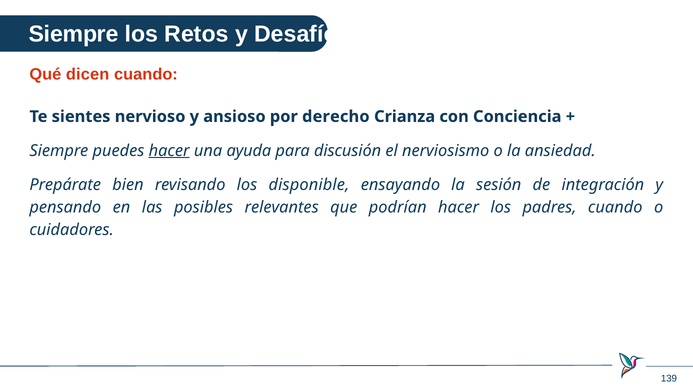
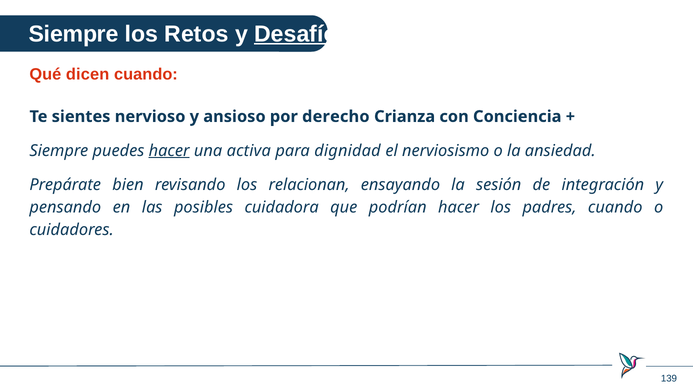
Desafíos underline: none -> present (302, 34)
ayuda: ayuda -> activa (249, 151)
discusión: discusión -> dignidad (347, 151)
disponible: disponible -> relacionan (309, 185)
relevantes: relevantes -> cuidadora (282, 207)
